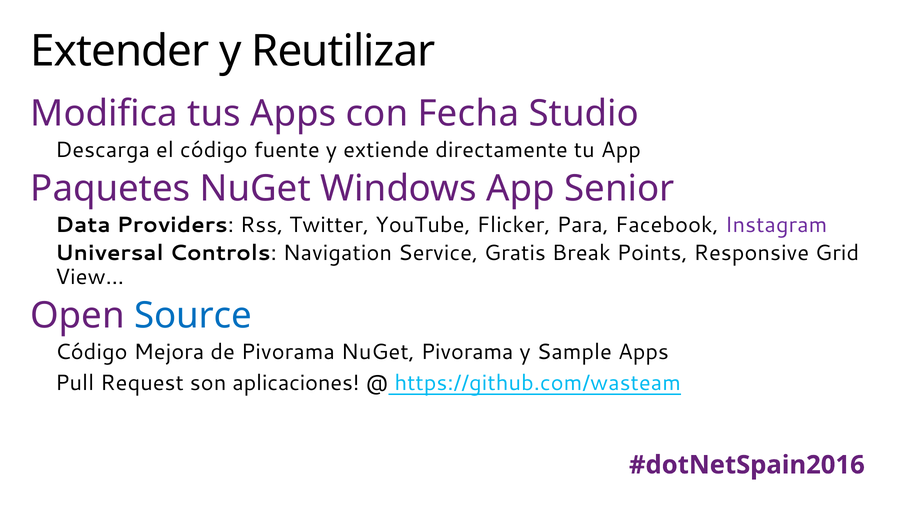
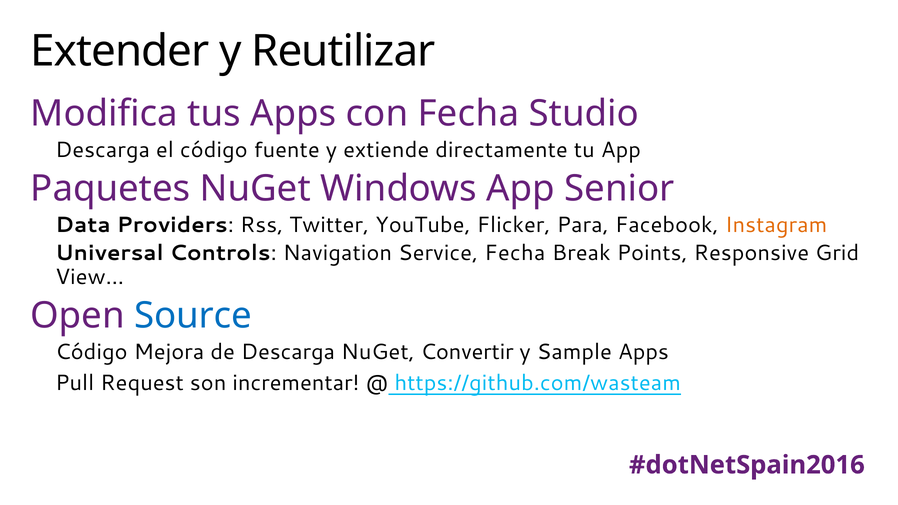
Instagram colour: purple -> orange (776, 225)
Service Gratis: Gratis -> Fecha (515, 253)
de Pivorama: Pivorama -> Descarga (288, 352)
NuGet Pivorama: Pivorama -> Convertir (467, 352)
aplicaciones: aplicaciones -> incrementar (296, 383)
